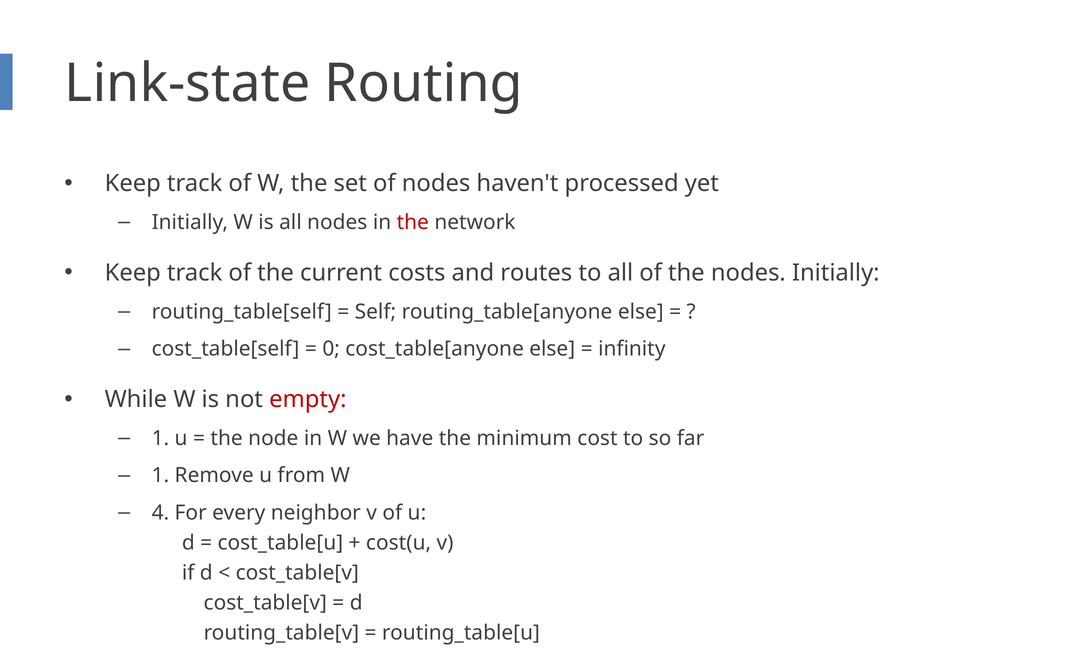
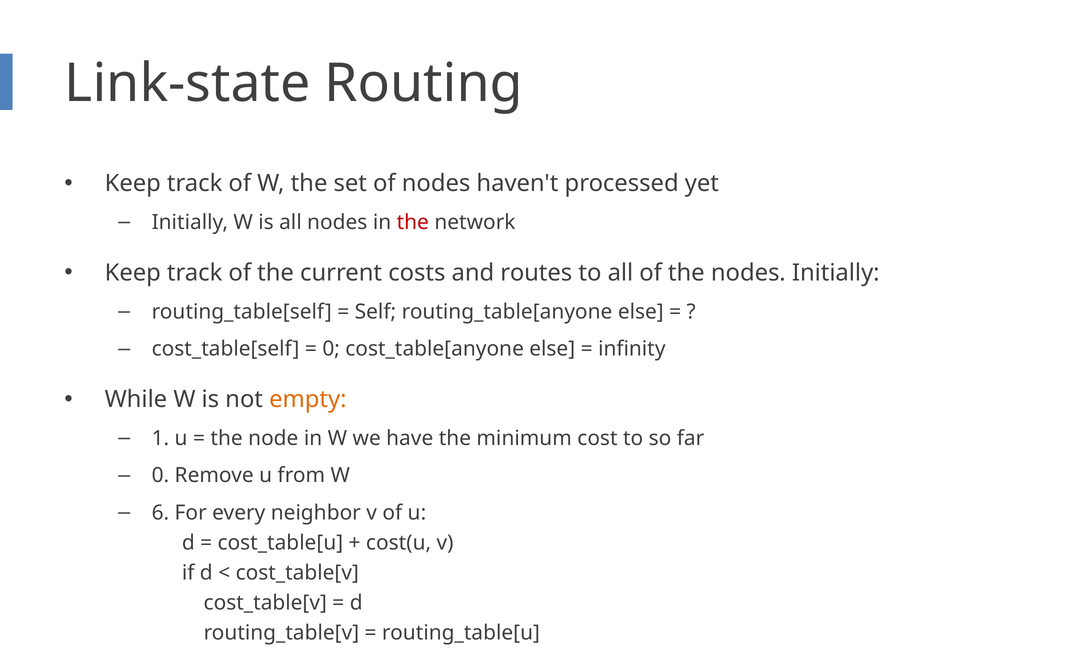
empty colour: red -> orange (308, 400)
1: 1 -> 0 (160, 476)
4: 4 -> 6 (160, 513)
